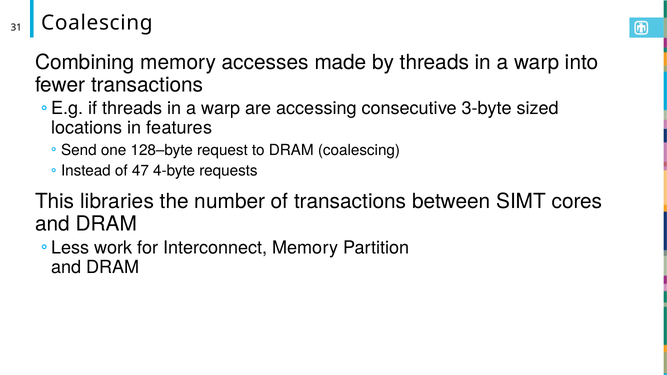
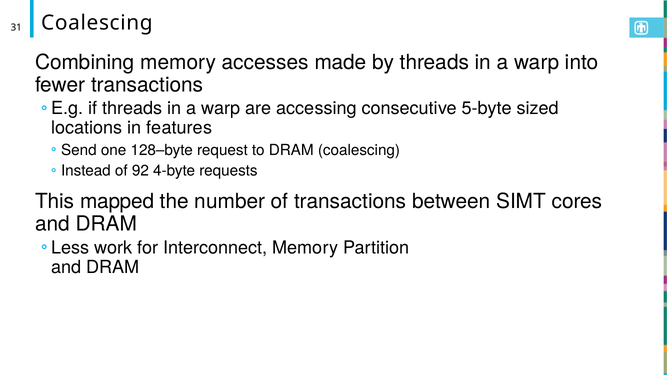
3-byte: 3-byte -> 5-byte (487, 109)
47: 47 -> 92 (140, 171)
libraries: libraries -> mapped (117, 201)
